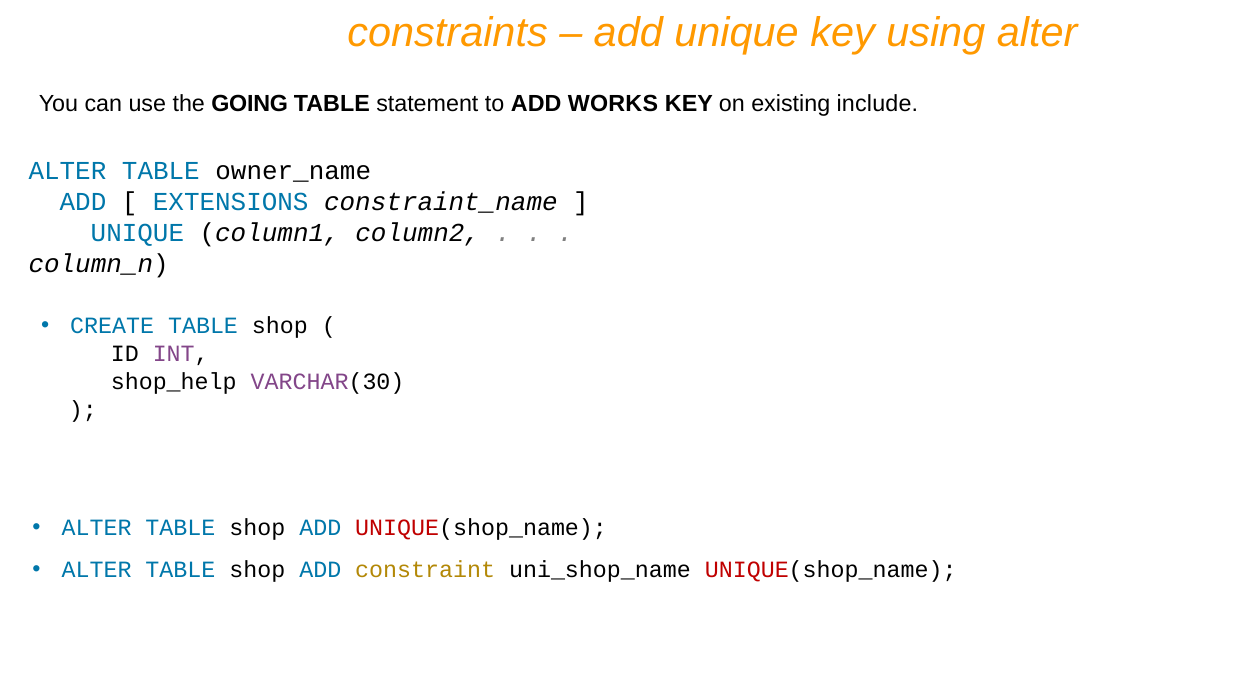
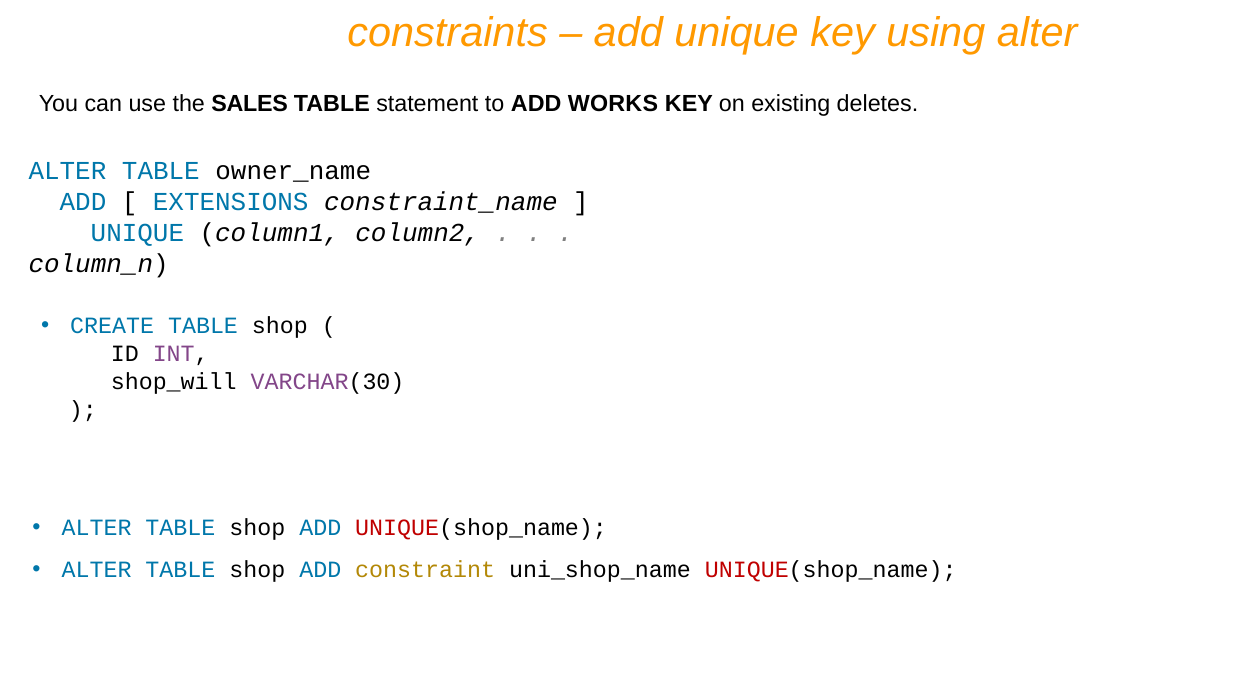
GOING: GOING -> SALES (250, 104)
include: include -> deletes (877, 104)
shop_help: shop_help -> shop_will (174, 382)
